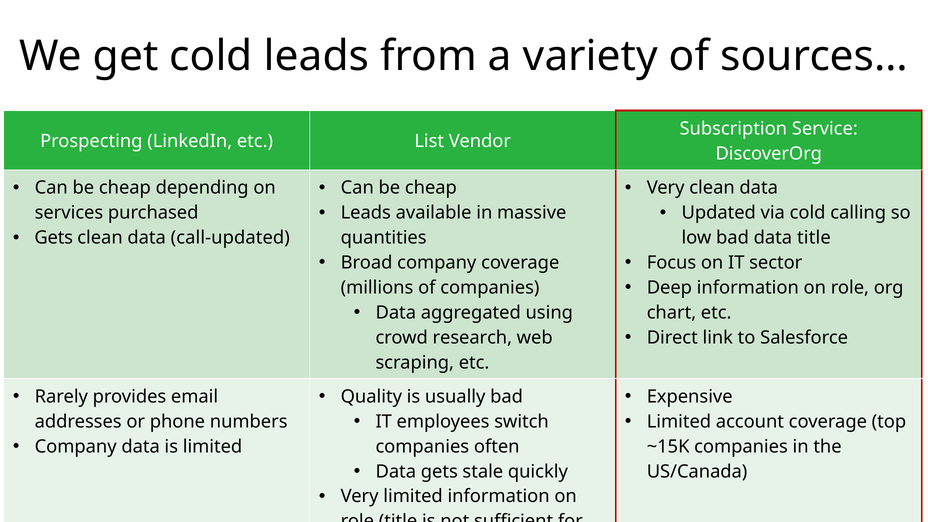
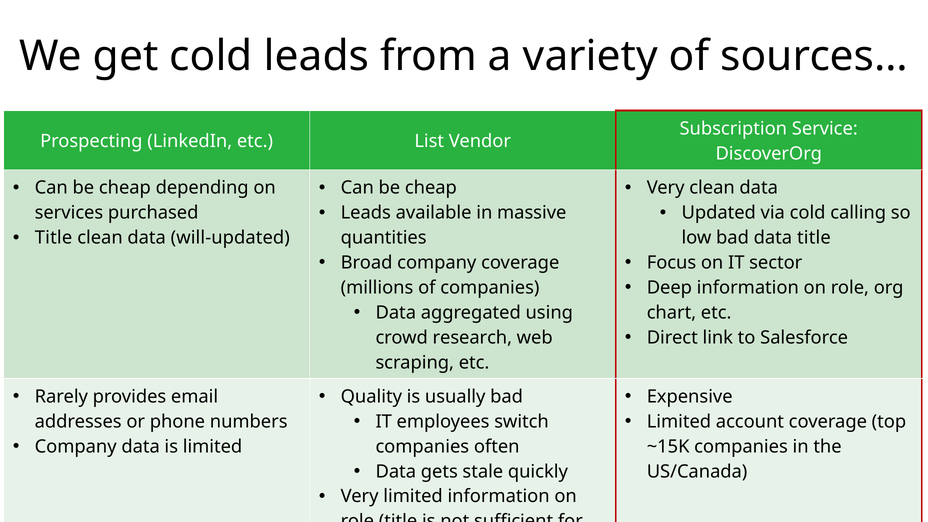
Gets: Gets -> Title (54, 238)
call-updated: call-updated -> will-updated (230, 238)
